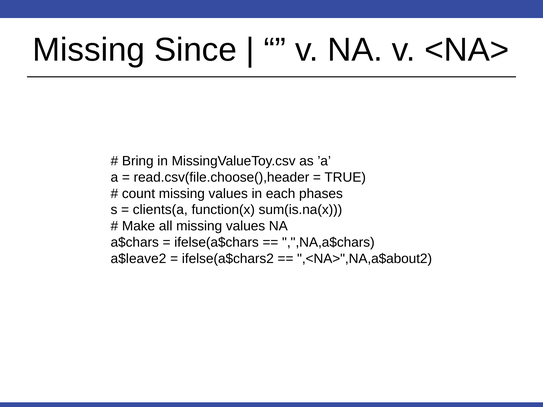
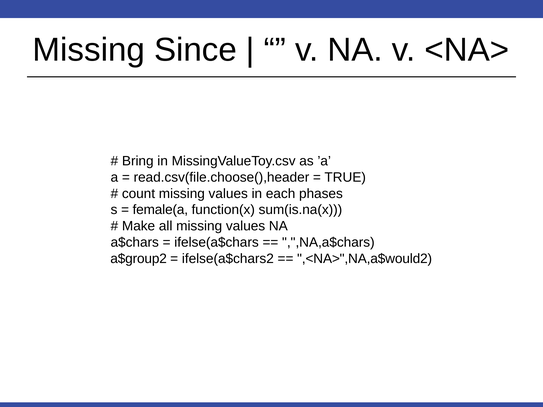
clients(a: clients(a -> female(a (160, 210)
a$leave2: a$leave2 -> a$group2 (139, 259)
,<NA>",NA,a$about2: ,<NA>",NA,a$about2 -> ,<NA>",NA,a$would2 (365, 259)
